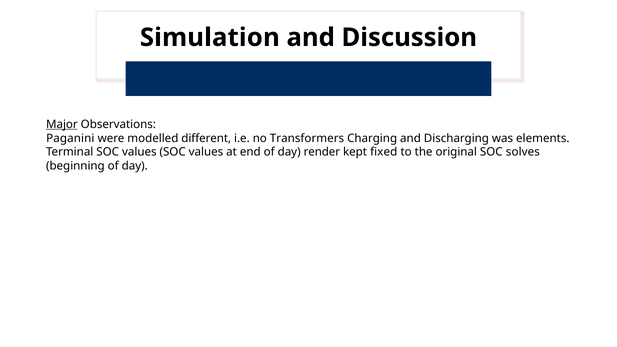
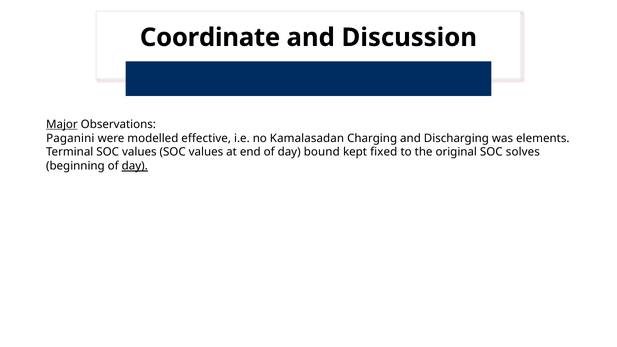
Simulation: Simulation -> Coordinate (210, 37)
different: different -> effective (206, 138)
Transformers: Transformers -> Kamalasadan (307, 138)
render: render -> bound (322, 152)
day underline: none -> present (135, 166)
